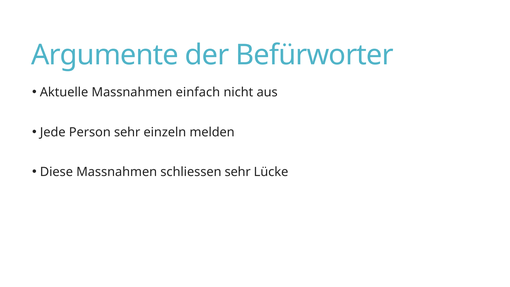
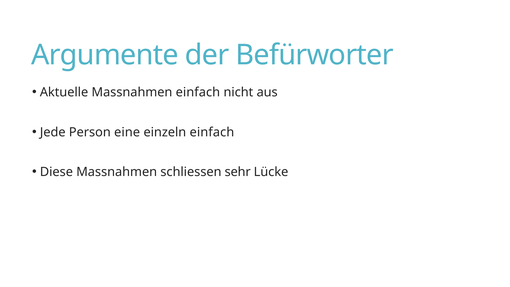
Person sehr: sehr -> eine (127, 132)
einzeln melden: melden -> einfach (212, 132)
